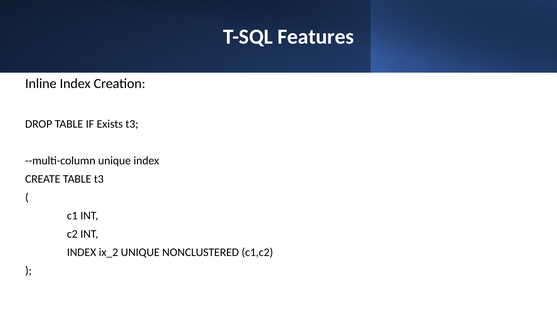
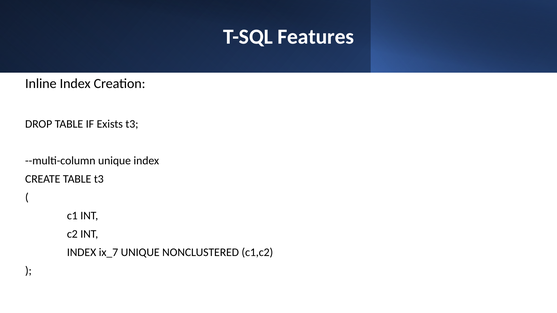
ix_2: ix_2 -> ix_7 (108, 253)
